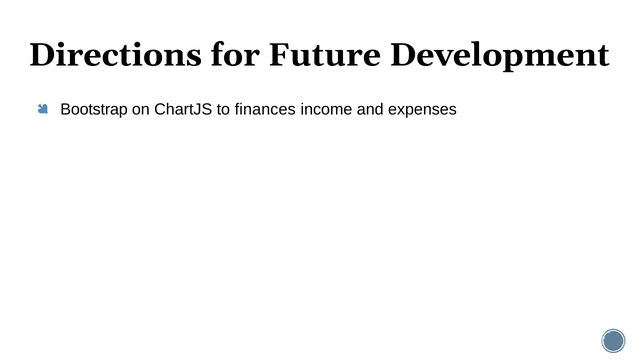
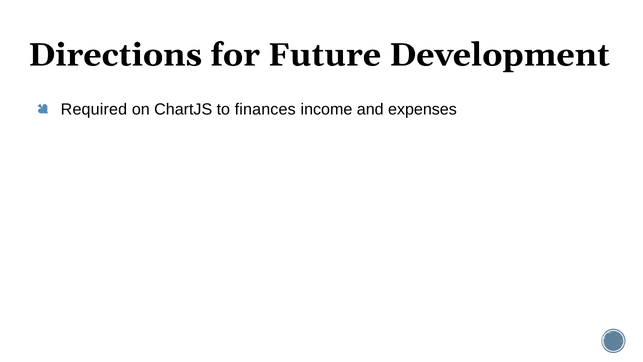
Bootstrap: Bootstrap -> Required (94, 109)
